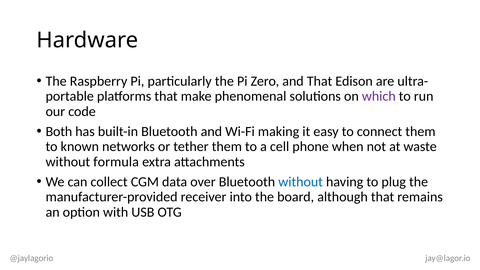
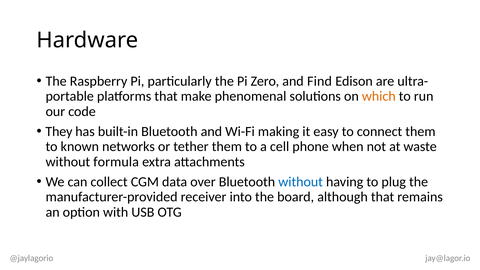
and That: That -> Find (319, 81)
which colour: purple -> orange (379, 96)
Both: Both -> They (59, 132)
